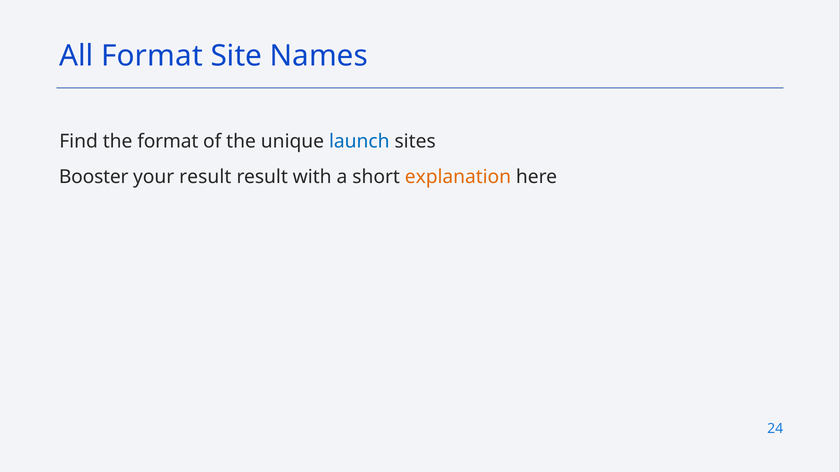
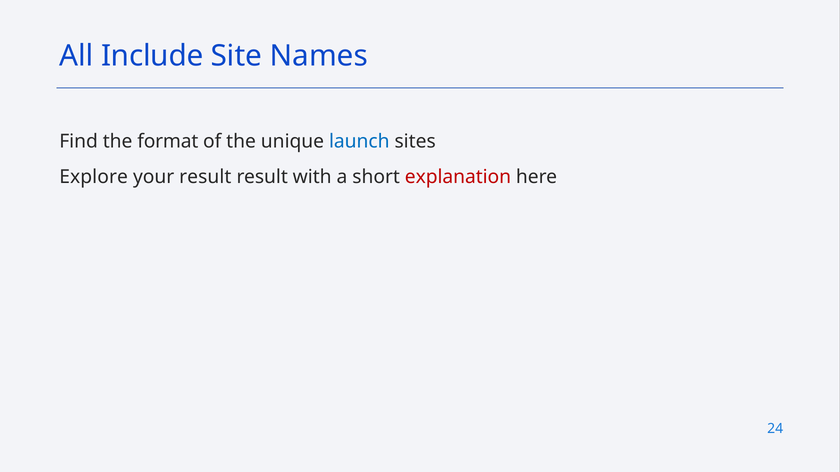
All Format: Format -> Include (152, 56)
Booster: Booster -> Explore (94, 177)
explanation colour: orange -> red (458, 177)
